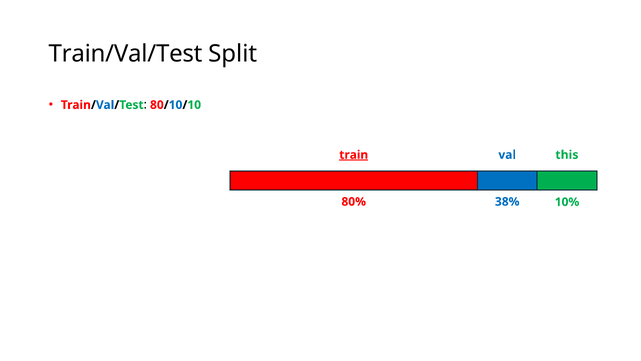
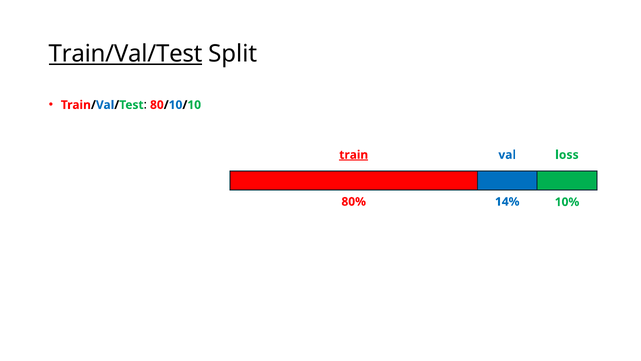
Train/Val/Test underline: none -> present (125, 54)
this: this -> loss (567, 155)
38%: 38% -> 14% (507, 202)
